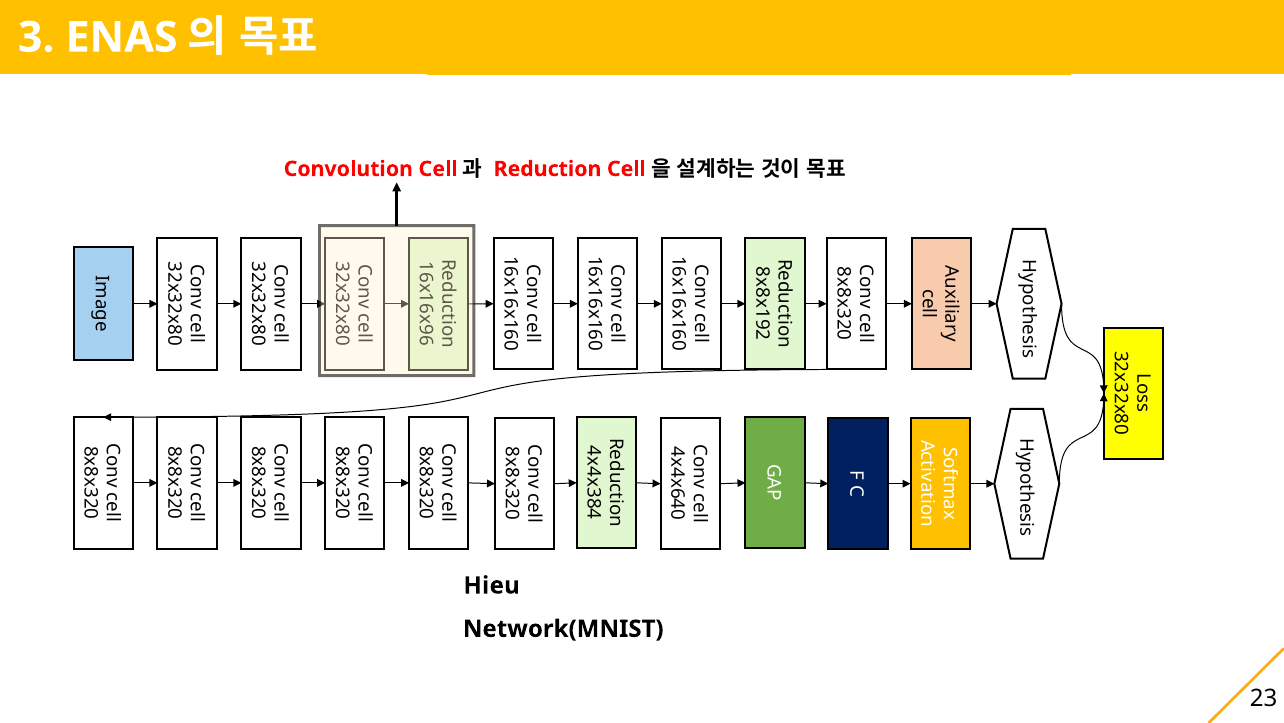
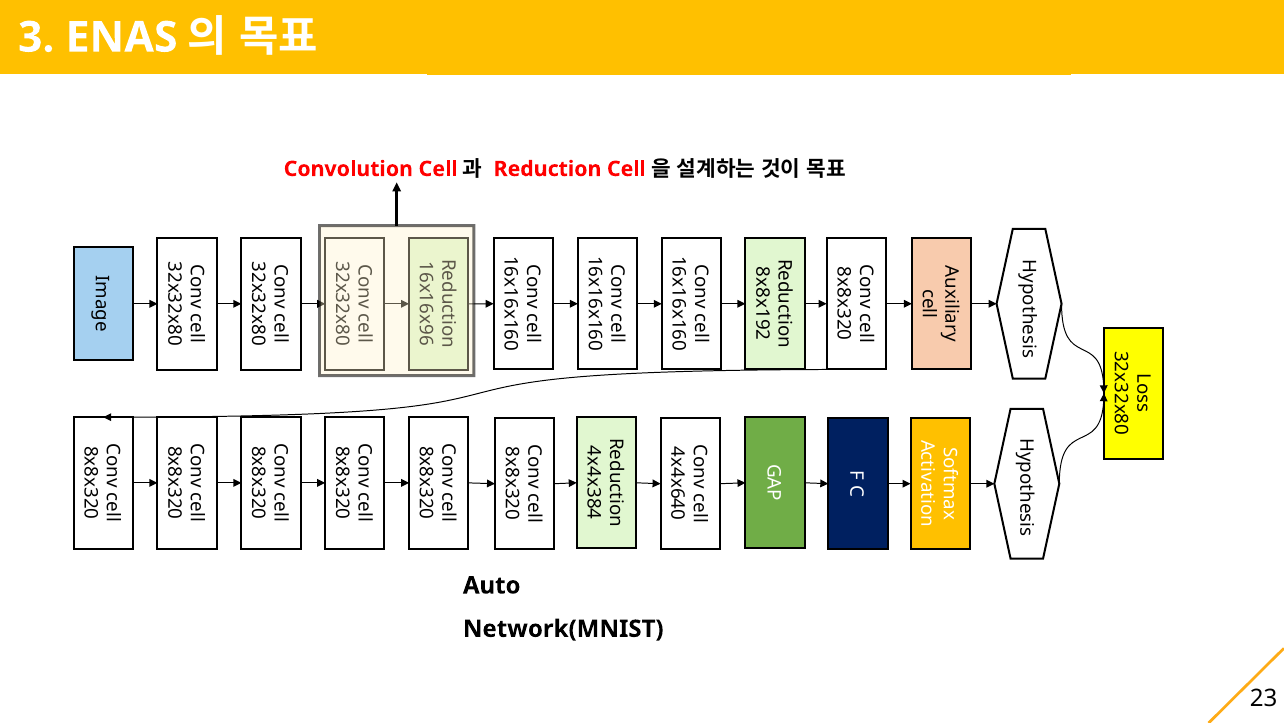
Hieu: Hieu -> Auto (492, 585)
